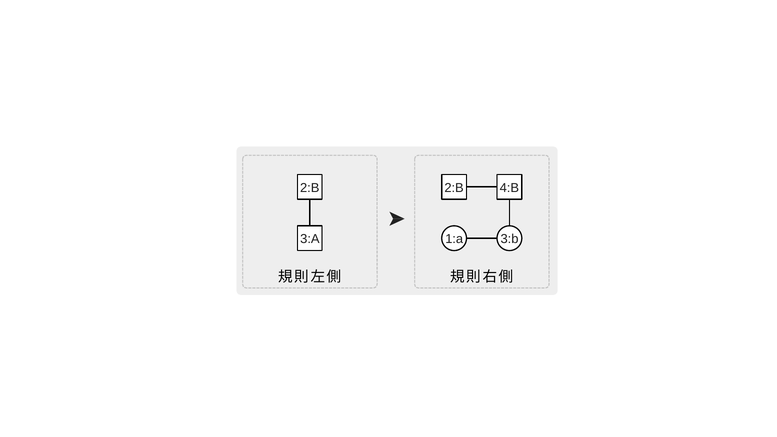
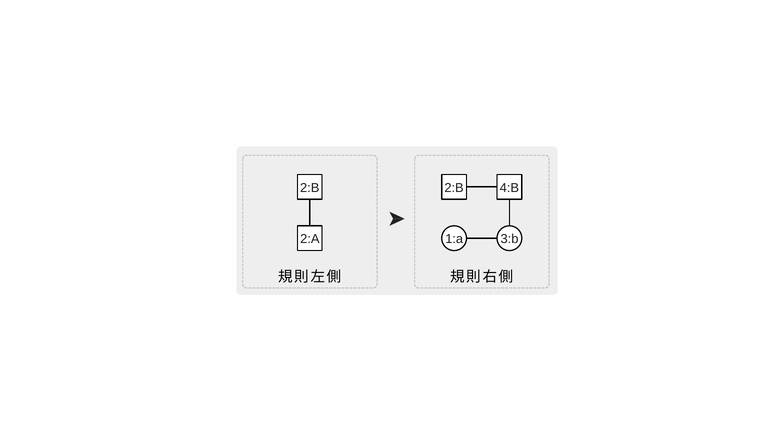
3:A: 3:A -> 2:A (310, 239)
